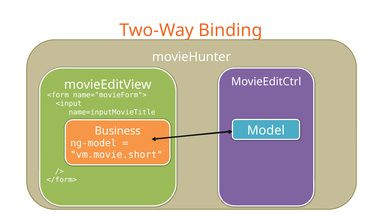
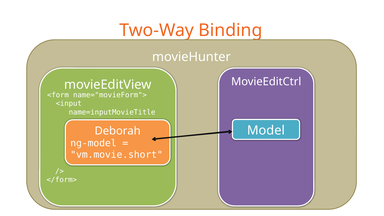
Business: Business -> Deborah (118, 131)
